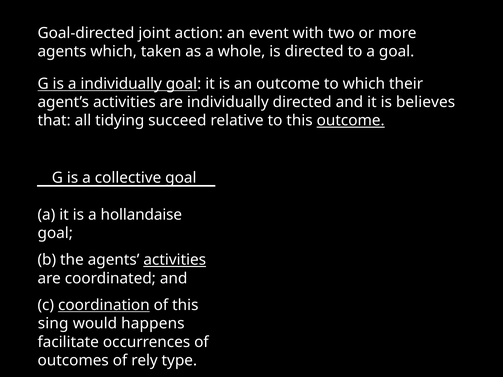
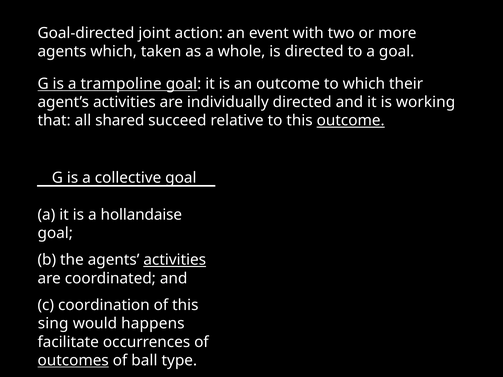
a individually: individually -> trampoline (121, 84)
believes: believes -> working (426, 102)
tidying: tidying -> shared (120, 121)
coordination underline: present -> none (104, 305)
outcomes underline: none -> present (73, 361)
rely: rely -> ball (144, 361)
